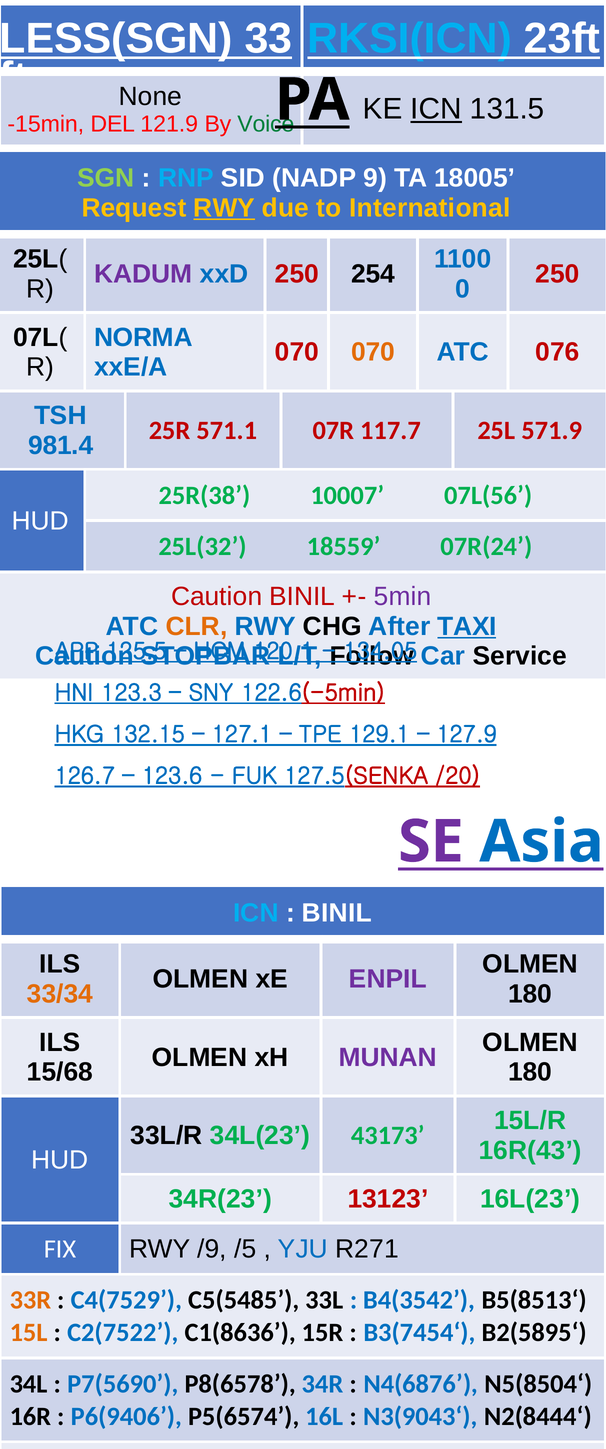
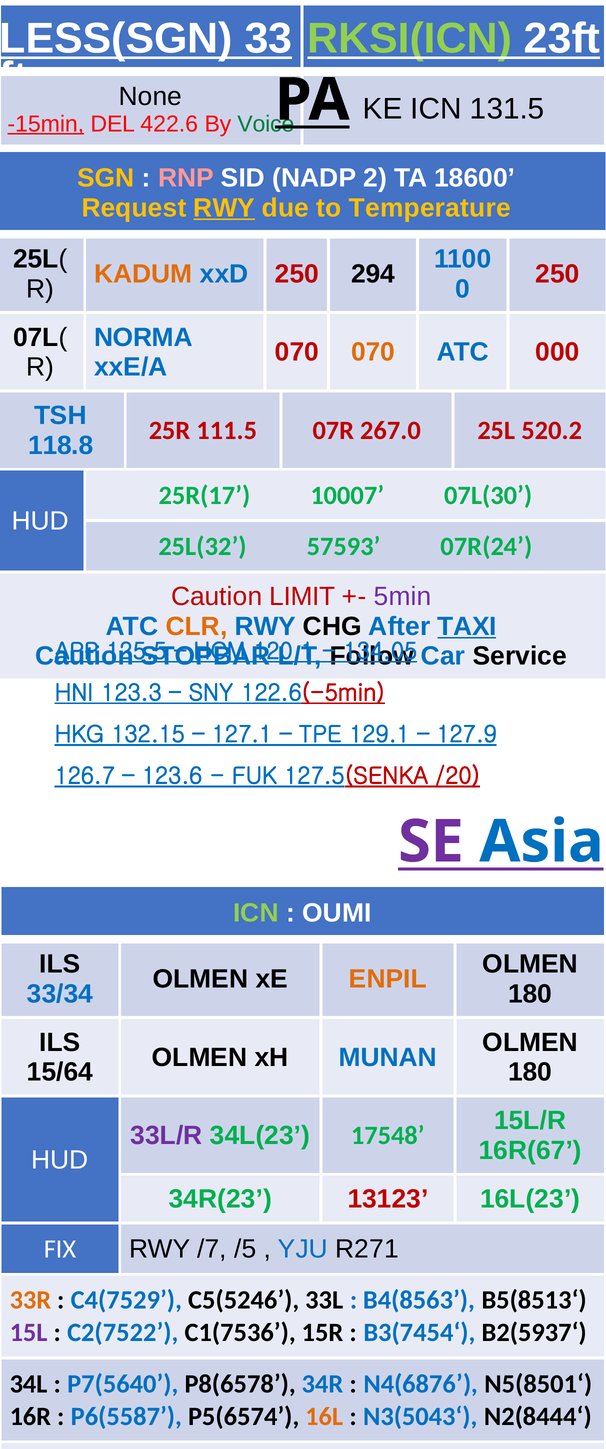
RKSI(ICN colour: light blue -> light green (410, 39)
-15min underline: none -> present (46, 124)
121.9: 121.9 -> 422.6 (169, 124)
ICN underline: present -> none (436, 109)
SGN colour: light green -> yellow (106, 178)
RNP colour: light blue -> pink (186, 178)
9: 9 -> 2 (375, 178)
18005: 18005 -> 18600 (475, 178)
International: International -> Temperature (430, 208)
KADUM colour: purple -> orange (143, 274)
254: 254 -> 294 (373, 274)
076: 076 -> 000 (557, 353)
571.1: 571.1 -> 111.5 (227, 431)
117.7: 117.7 -> 267.0 (390, 431)
571.9: 571.9 -> 520.2 (552, 431)
981.4: 981.4 -> 118.8 (61, 446)
25R(38: 25R(38 -> 25R(17 (204, 496)
07L(56: 07L(56 -> 07L(30 (488, 496)
18559: 18559 -> 57593 (344, 547)
Caution BINIL: BINIL -> LIMIT (302, 597)
ICN colour: light blue -> light green (256, 914)
BINIL: BINIL -> OUMI (337, 914)
ENPIL colour: purple -> orange (388, 980)
33/34 colour: orange -> blue (60, 994)
MUNAN colour: purple -> blue (388, 1058)
15/68: 15/68 -> 15/64 (60, 1073)
33L/R colour: black -> purple (166, 1136)
43173: 43173 -> 17548 (388, 1136)
16R(43: 16R(43 -> 16R(67 (530, 1151)
/9: /9 -> /7 (212, 1250)
C5(5485: C5(5485 -> C5(5246 (244, 1301)
B4(3542: B4(3542 -> B4(8563 (419, 1301)
15L colour: orange -> purple (29, 1334)
C1(8636: C1(8636 -> C1(7536 (240, 1334)
B2(5895‘: B2(5895‘ -> B2(5937‘ (534, 1334)
P7(5690: P7(5690 -> P7(5640 (123, 1385)
N5(8504‘: N5(8504‘ -> N5(8501‘ (538, 1385)
P6(9406: P6(9406 -> P6(5587 (126, 1417)
16L colour: blue -> orange (324, 1417)
N3(9043‘: N3(9043‘ -> N3(5043‘ (420, 1417)
